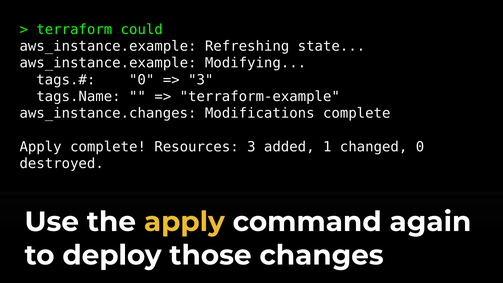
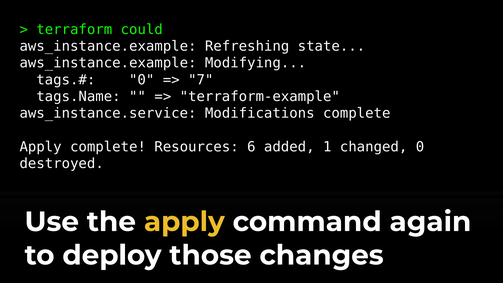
3: 3 -> 7 (201, 80)
aws_instance.changes: aws_instance.changes -> aws_instance.service (108, 113)
Resources 3: 3 -> 6 (251, 147)
